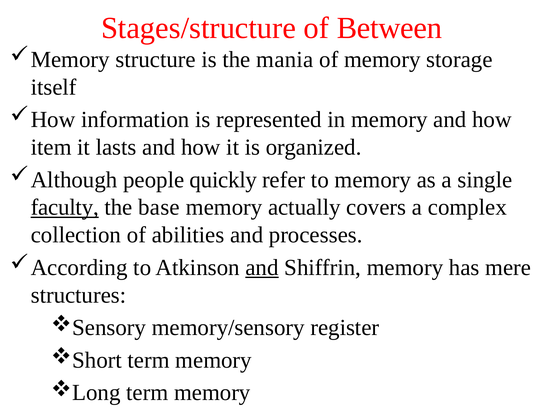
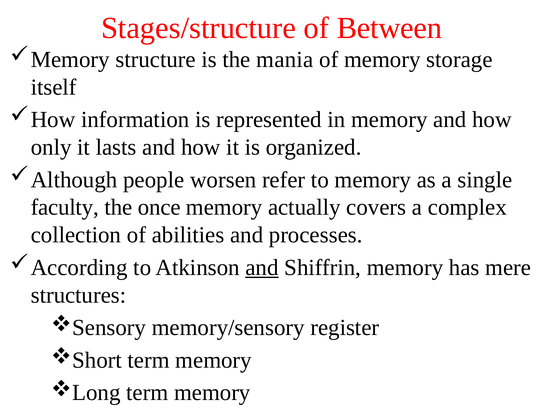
item: item -> only (51, 147)
quickly: quickly -> worsen (223, 179)
faculty underline: present -> none (65, 207)
base: base -> once (159, 207)
